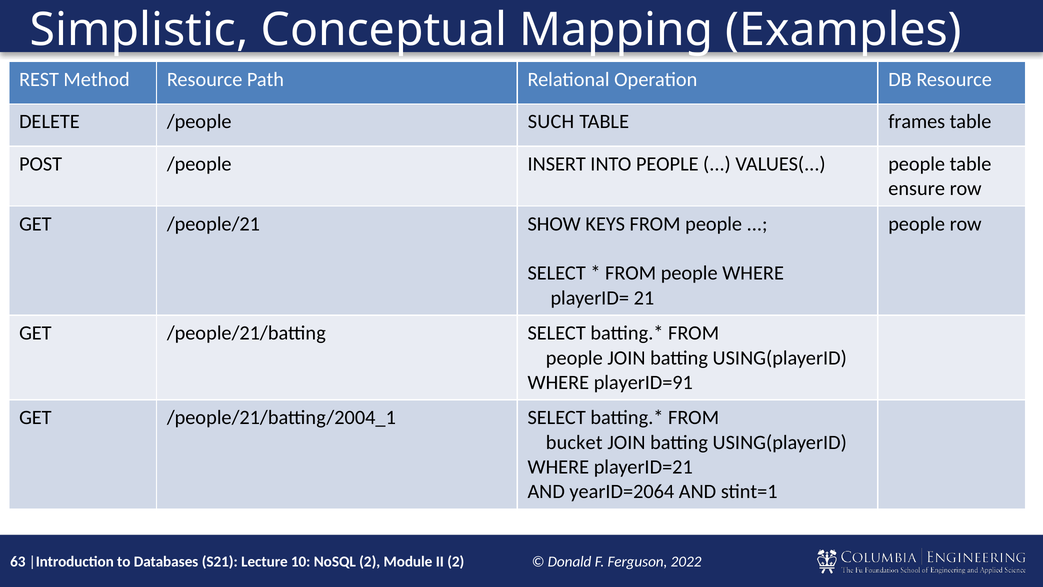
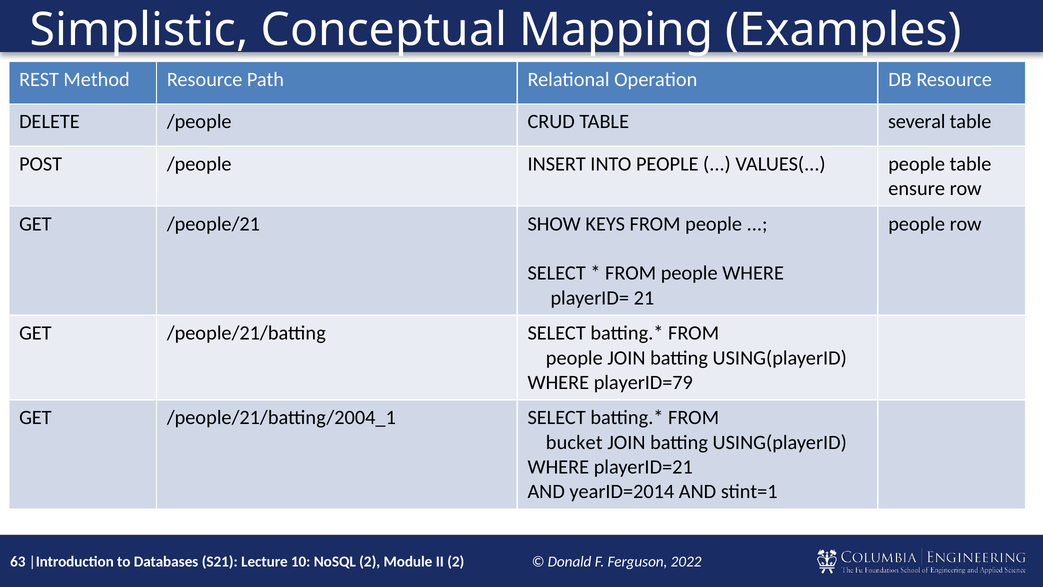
SUCH: SUCH -> CRUD (551, 122)
frames: frames -> several (917, 122)
playerID=91: playerID=91 -> playerID=79 (643, 382)
yearID=2064: yearID=2064 -> yearID=2014 (622, 492)
